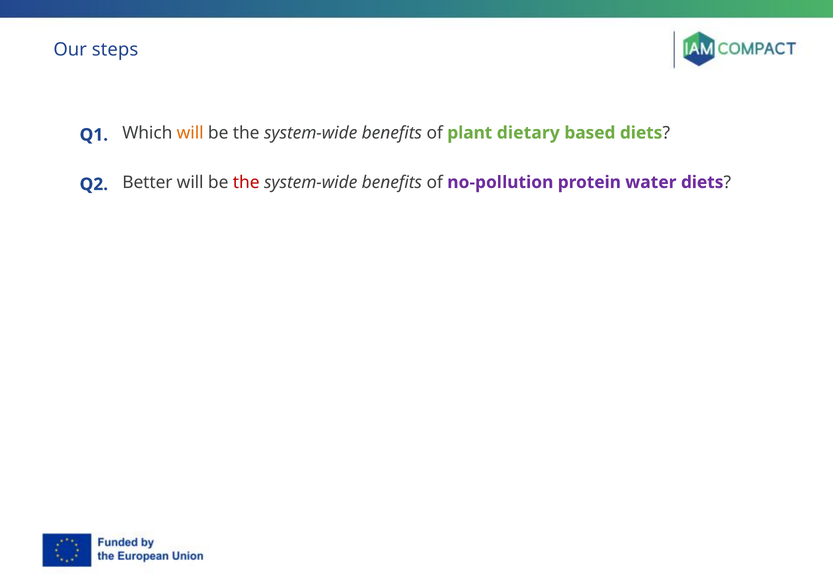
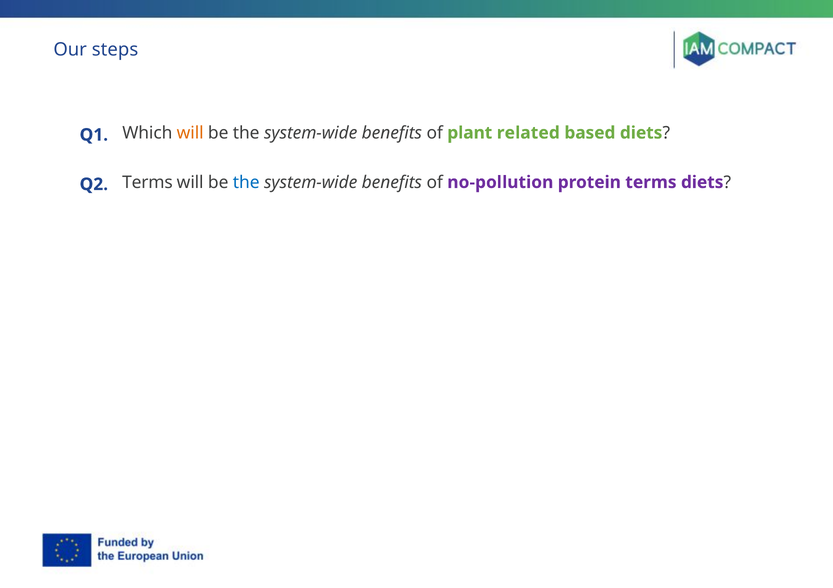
dietary: dietary -> related (528, 133)
Q2 Better: Better -> Terms (147, 182)
the colour: red -> blue (246, 182)
protein water: water -> terms (651, 182)
